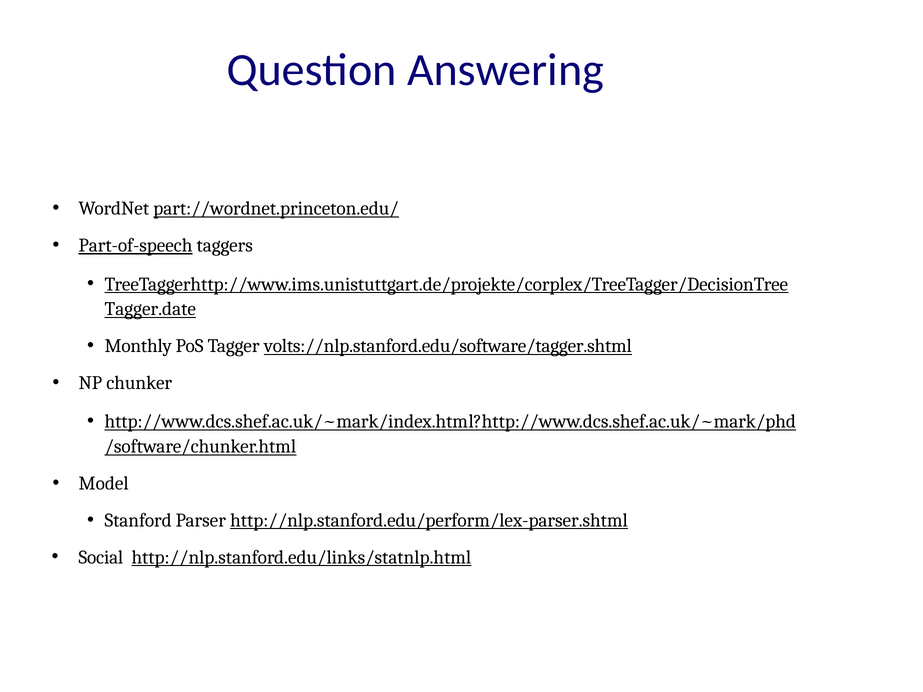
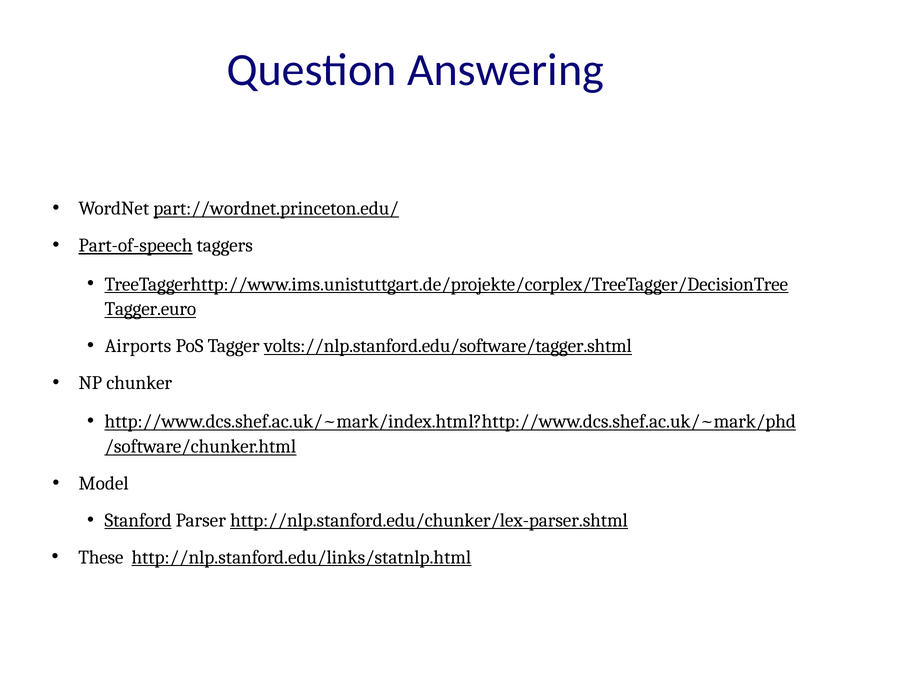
Tagger.date: Tagger.date -> Tagger.euro (150, 309)
Monthly: Monthly -> Airports (138, 346)
Stanford underline: none -> present (138, 520)
http://nlp.stanford.edu/perform/lex-parser.shtml: http://nlp.stanford.edu/perform/lex-parser.shtml -> http://nlp.stanford.edu/chunker/lex-parser.shtml (429, 520)
Social: Social -> These (101, 557)
